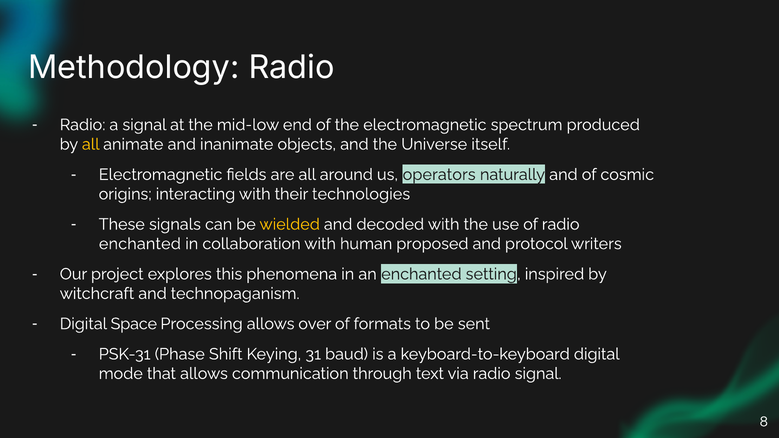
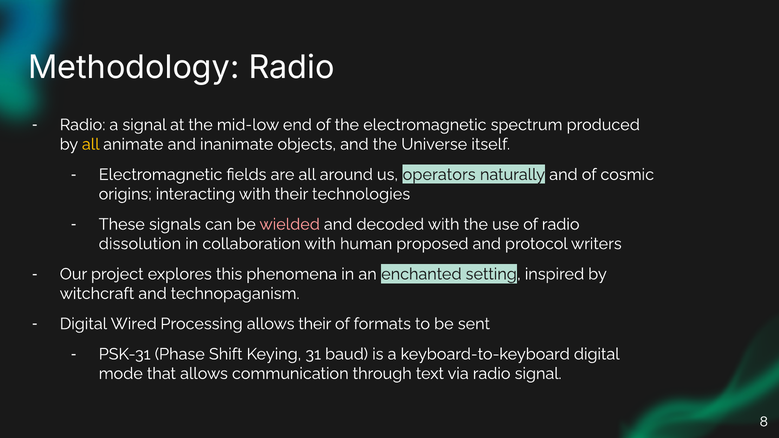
wielded colour: yellow -> pink (290, 224)
enchanted: enchanted -> dissolution (140, 244)
Space: Space -> Wired (134, 324)
allows over: over -> their (315, 324)
